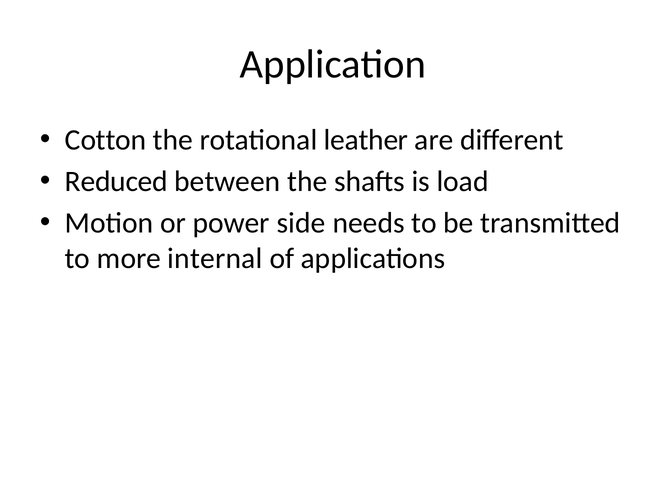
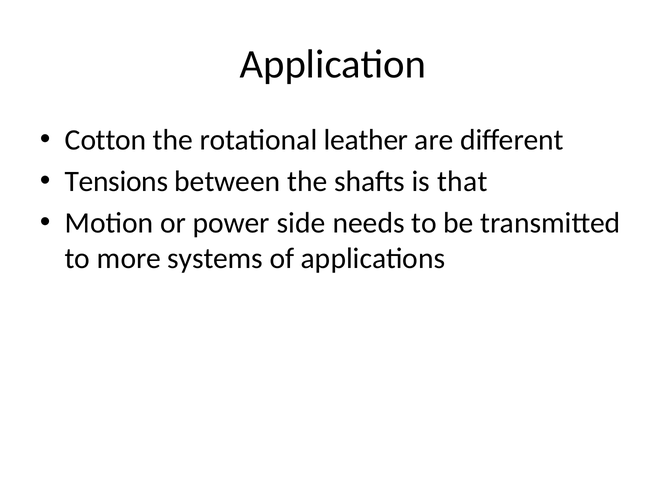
Reduced: Reduced -> Tensions (116, 181)
load: load -> that (462, 181)
internal: internal -> systems (215, 258)
